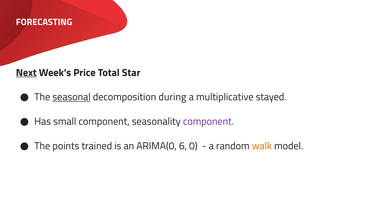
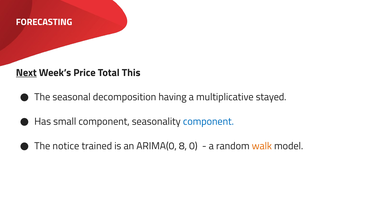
Star: Star -> This (131, 73)
seasonal underline: present -> none (72, 97)
during: during -> having (173, 97)
component colour: purple -> blue (208, 122)
points: points -> notice (66, 146)
6: 6 -> 8 (183, 146)
